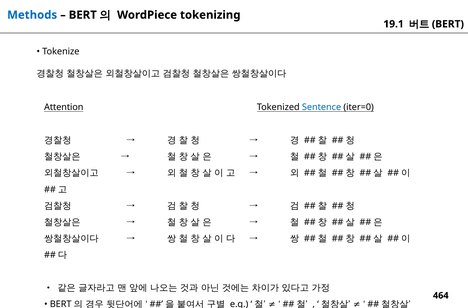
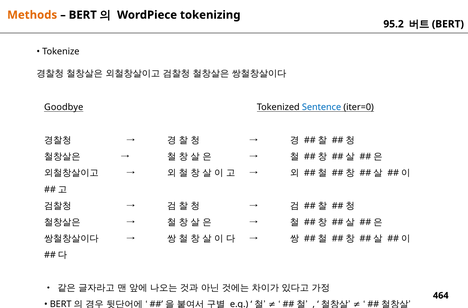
Methods colour: blue -> orange (32, 15)
19.1: 19.1 -> 95.2 (394, 24)
Attention: Attention -> Goodbye (64, 107)
